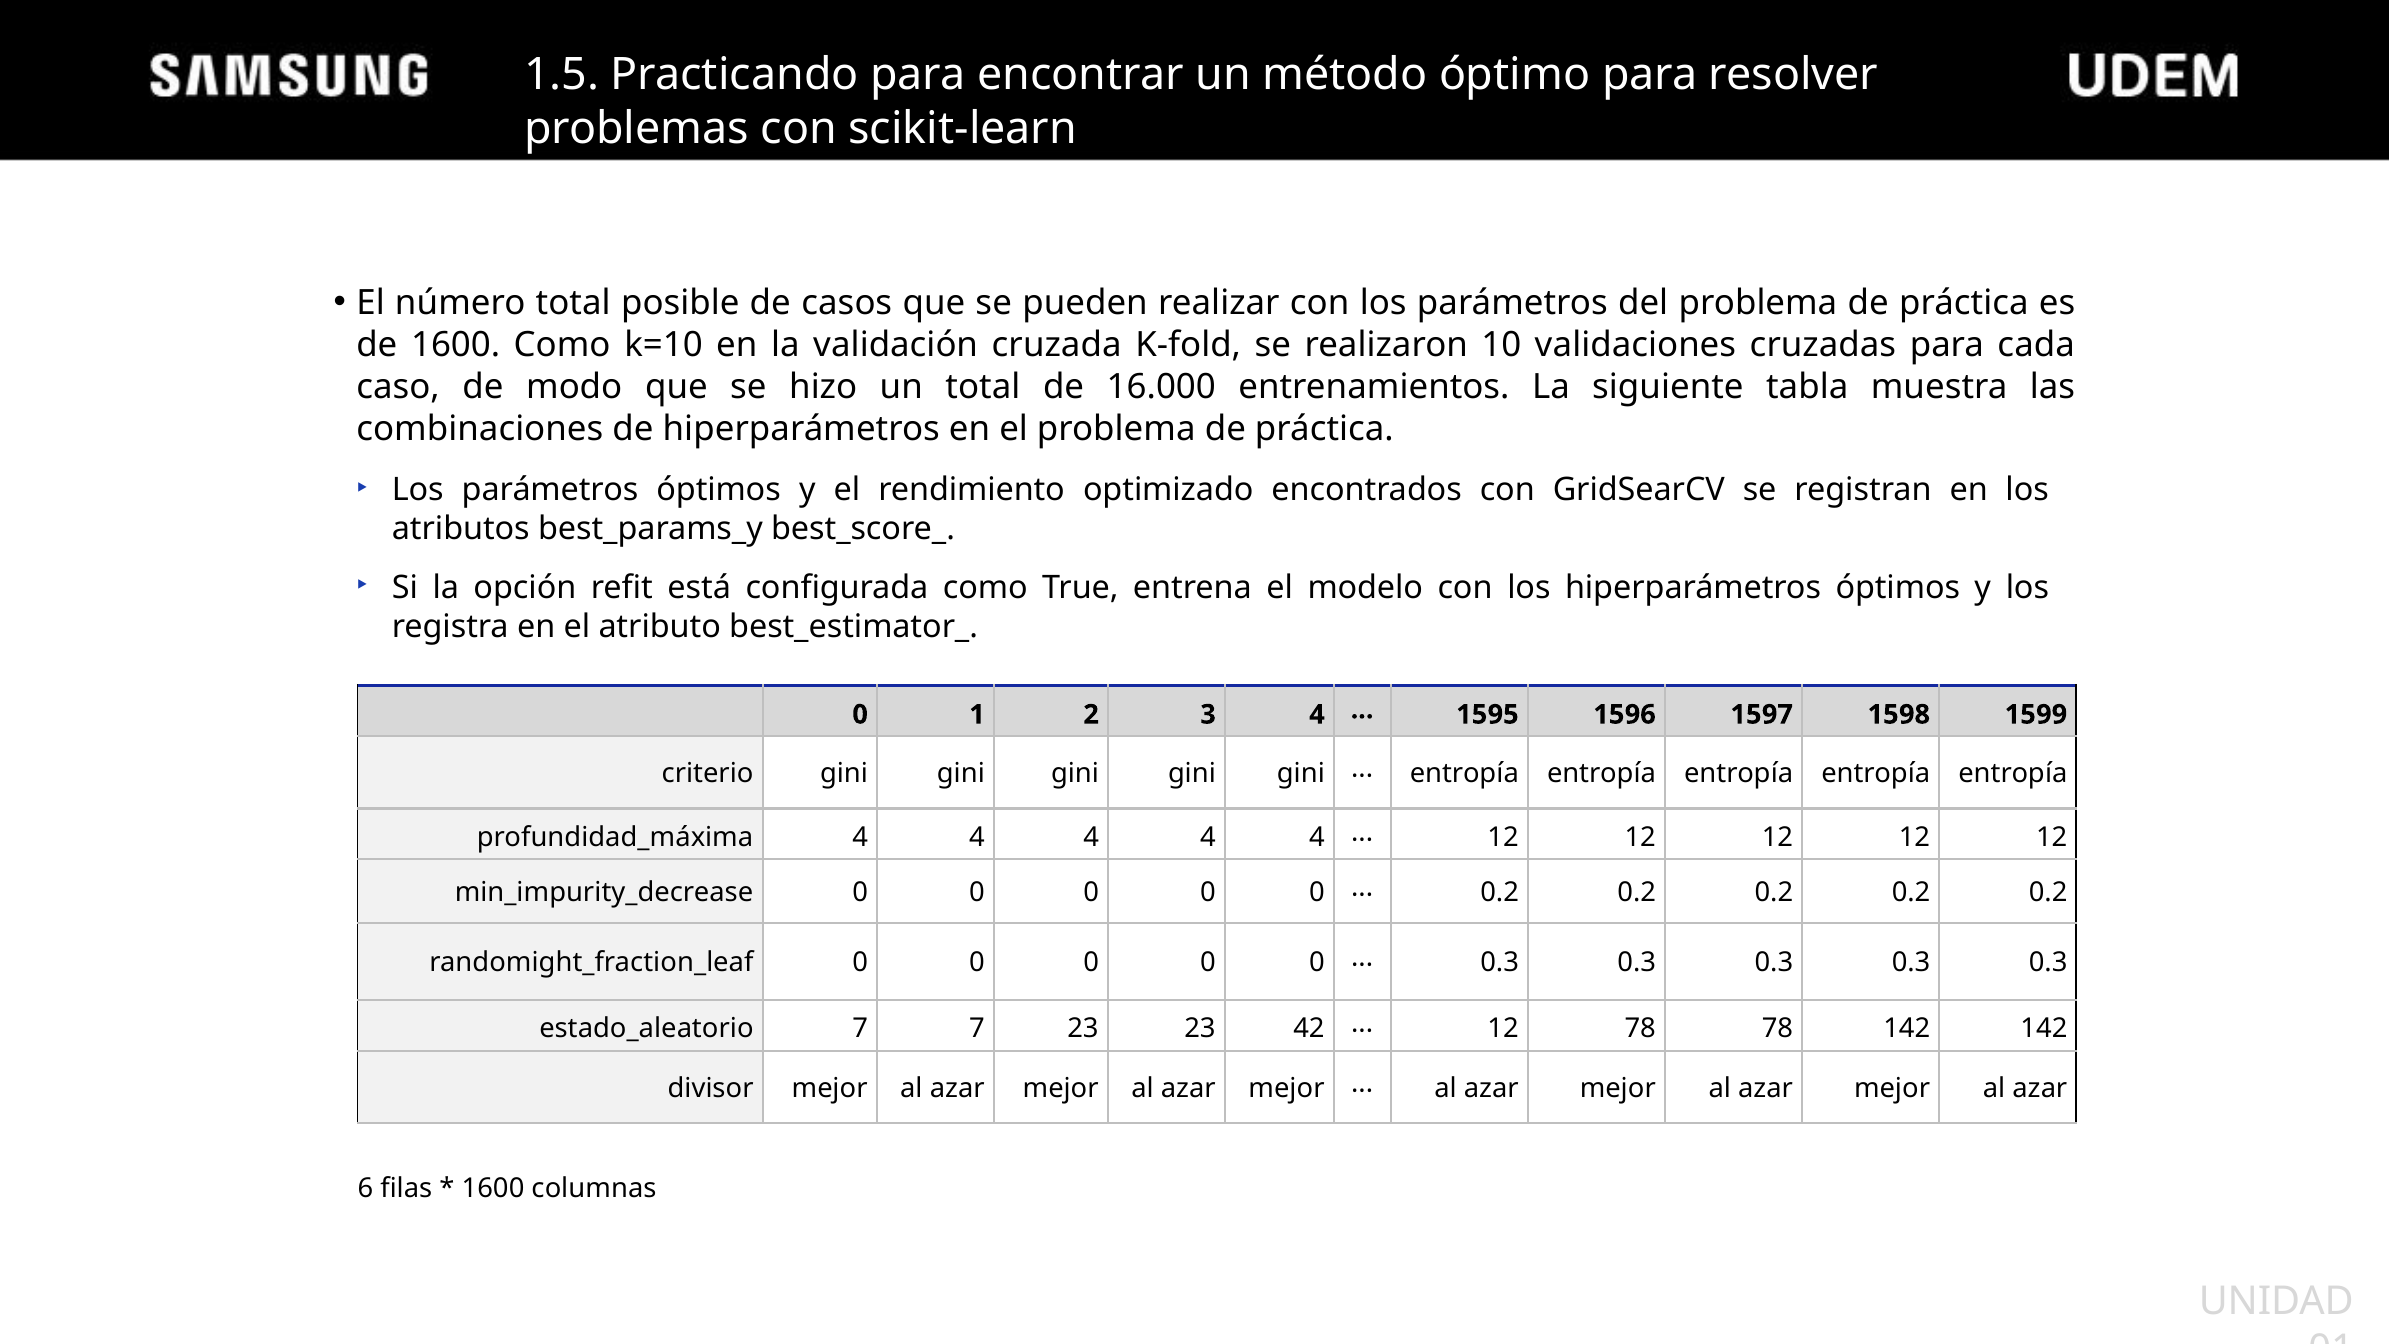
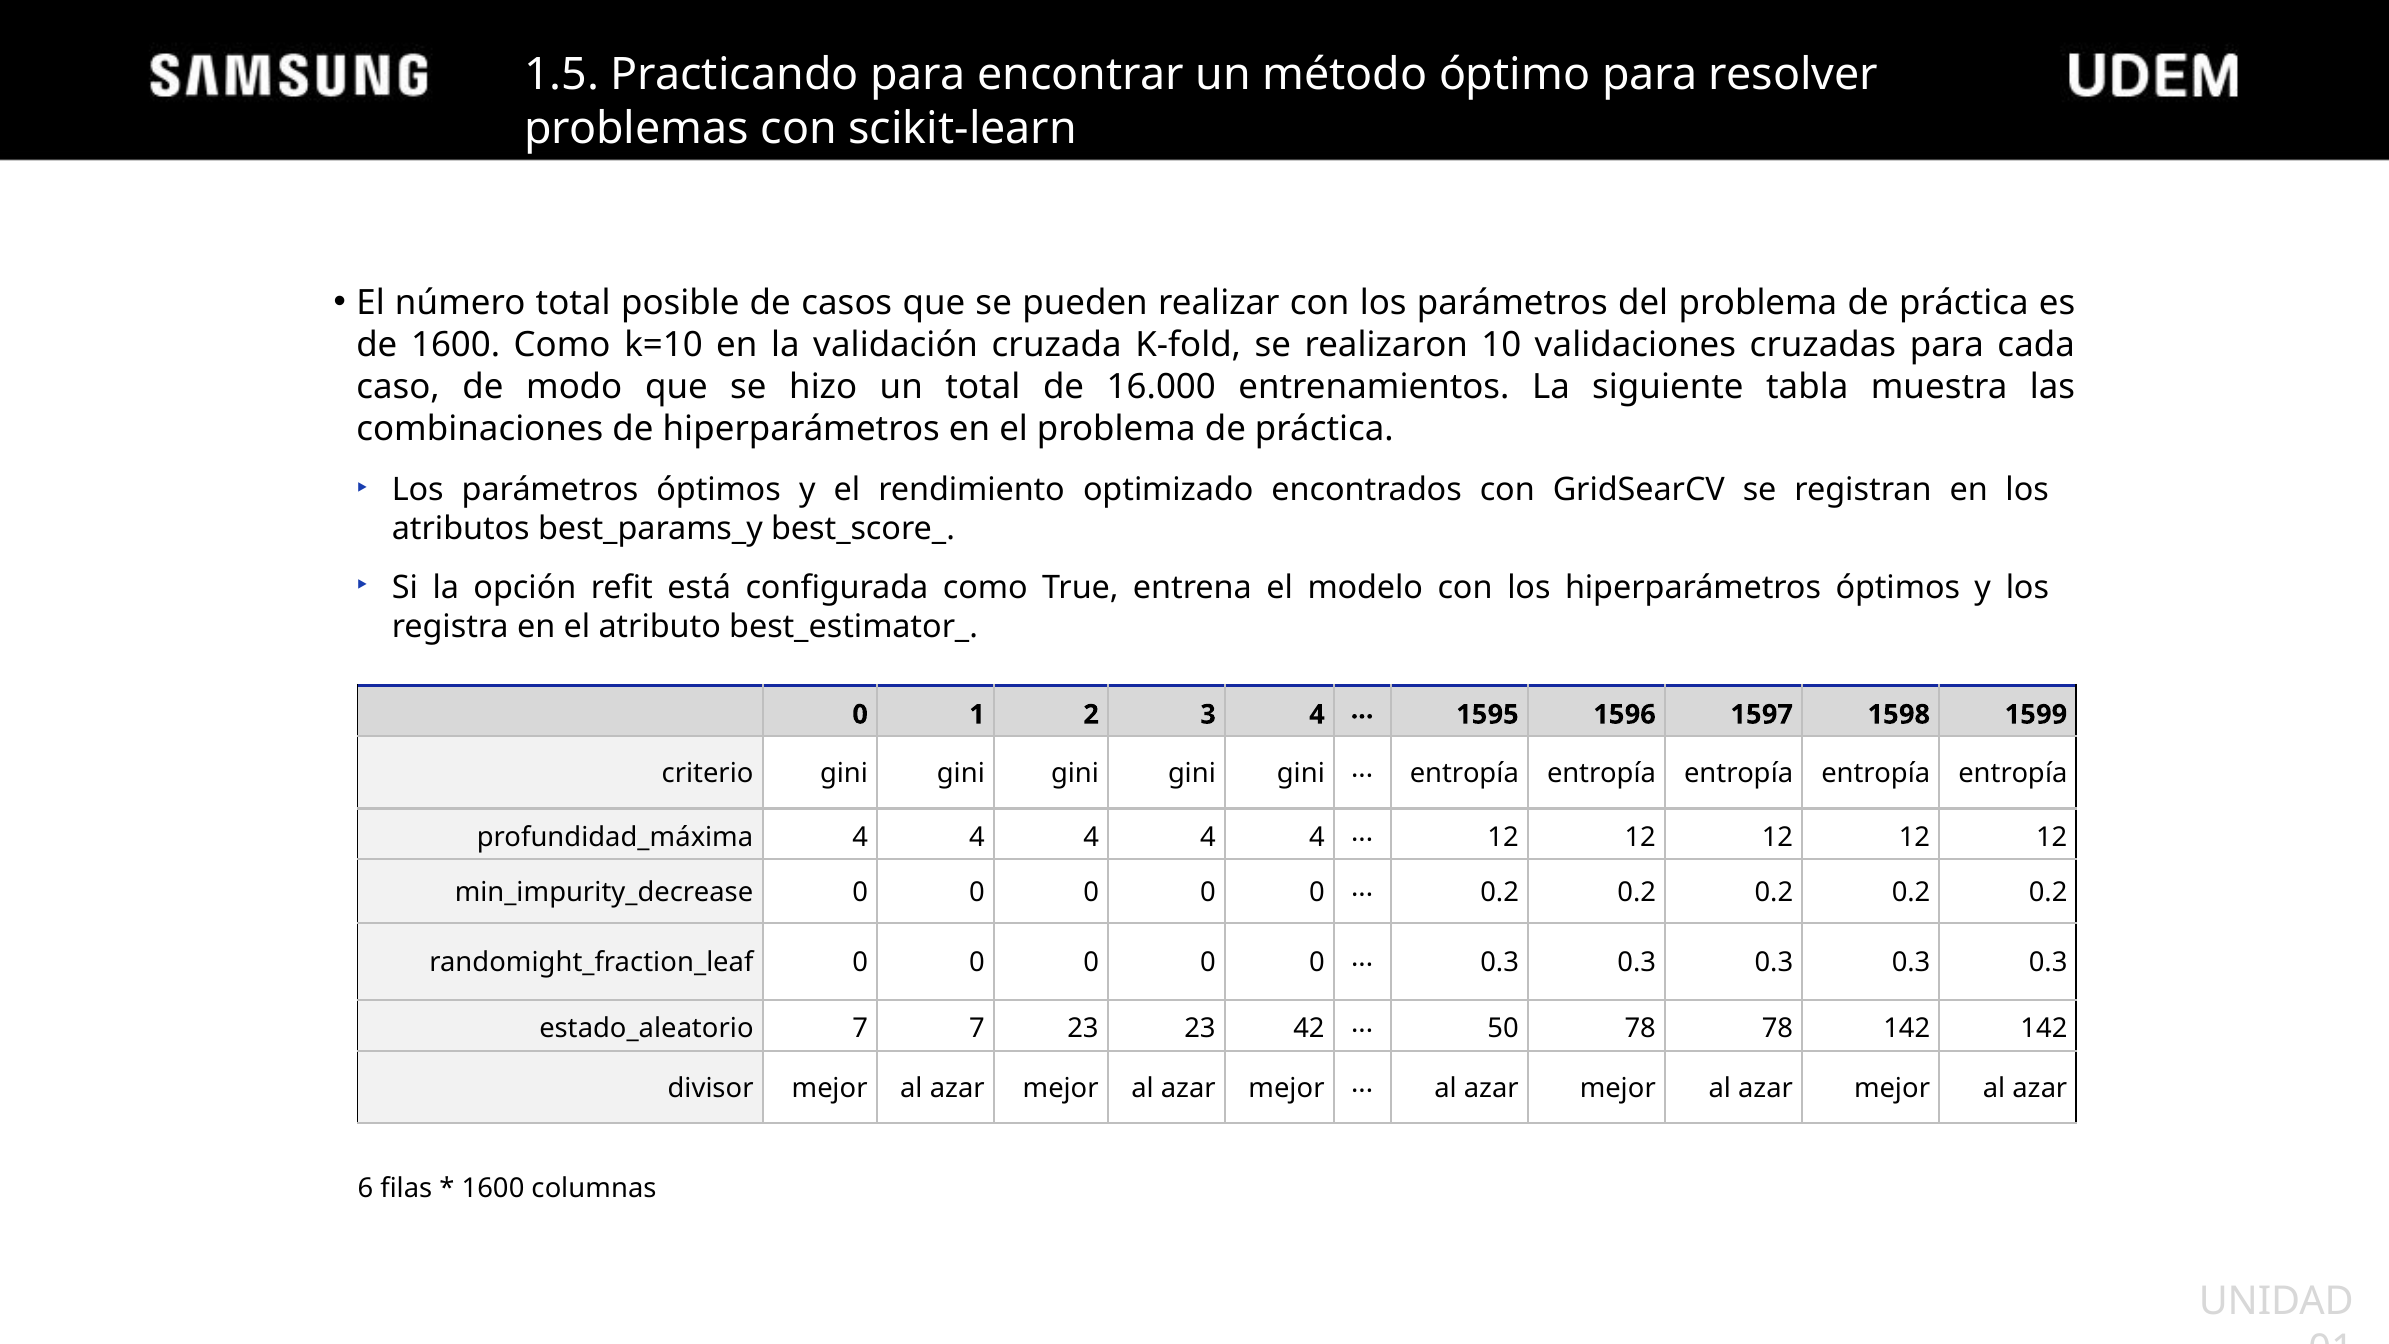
12: 12 -> 50 (1503, 1029)
